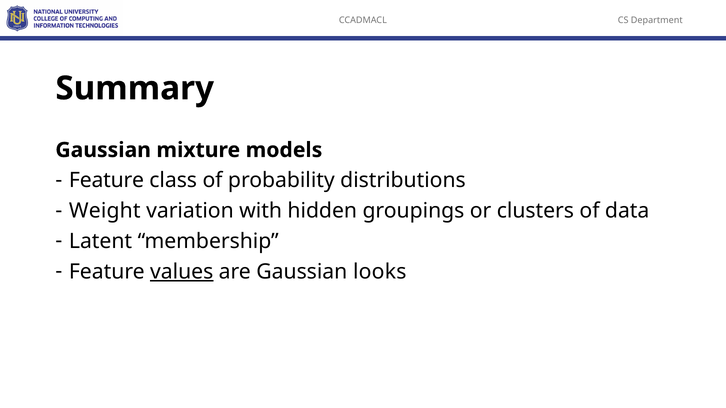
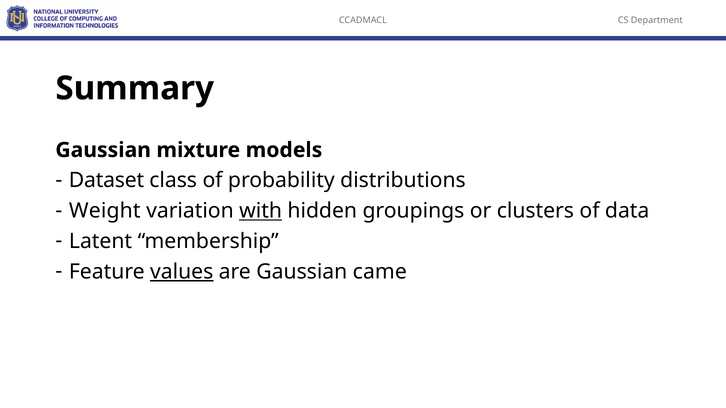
Feature: Feature -> Dataset (107, 181)
with underline: none -> present (261, 211)
looks: looks -> came (380, 272)
